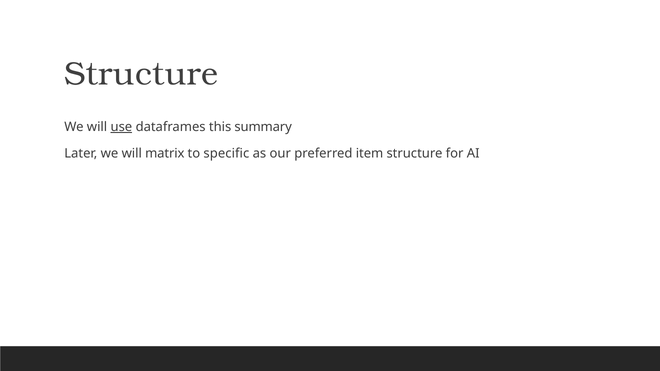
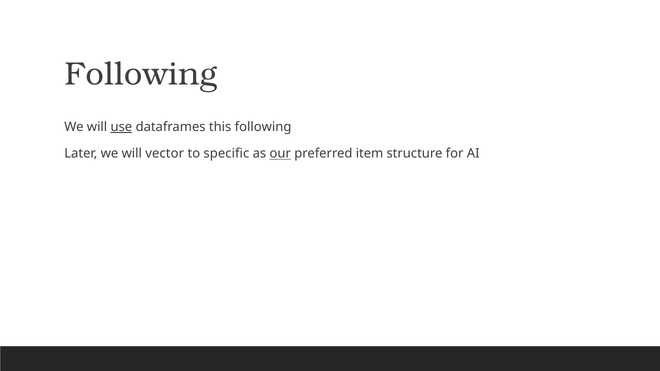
Structure: Structure -> Following (141, 74)
this summary: summary -> following (263, 127)
matrix: matrix -> vector (165, 154)
our underline: none -> present (280, 154)
